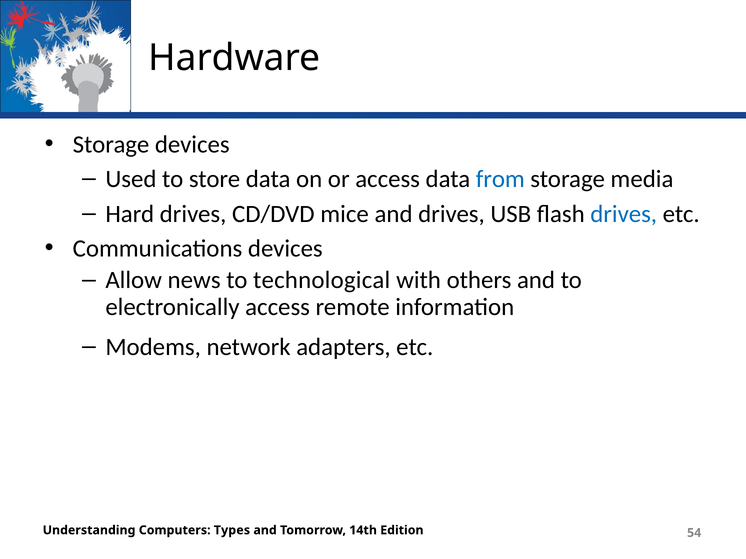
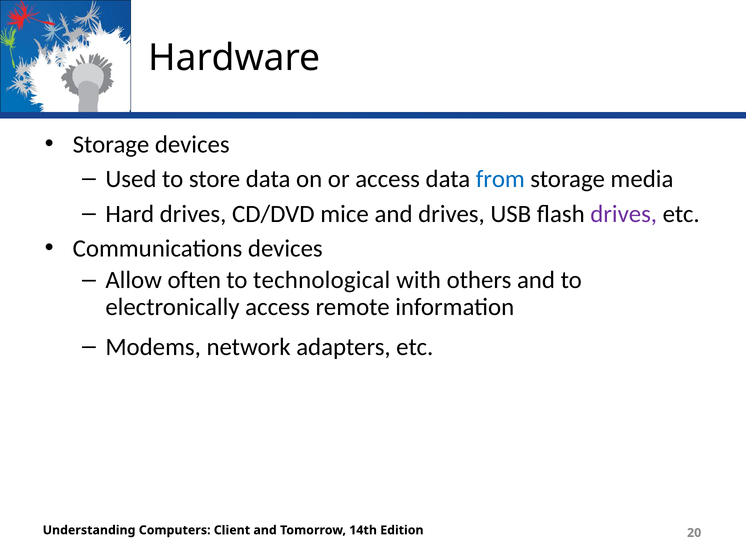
drives colour: blue -> purple (624, 214)
news: news -> often (194, 280)
Types: Types -> Client (232, 531)
54: 54 -> 20 (694, 533)
